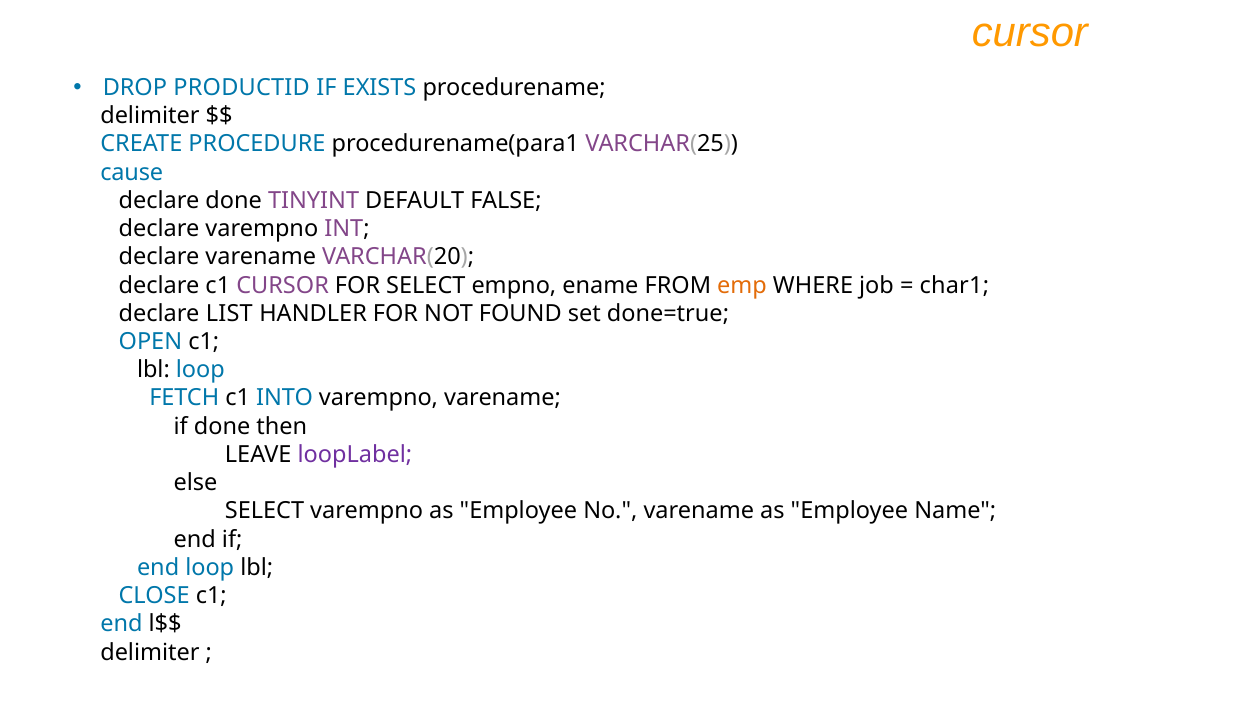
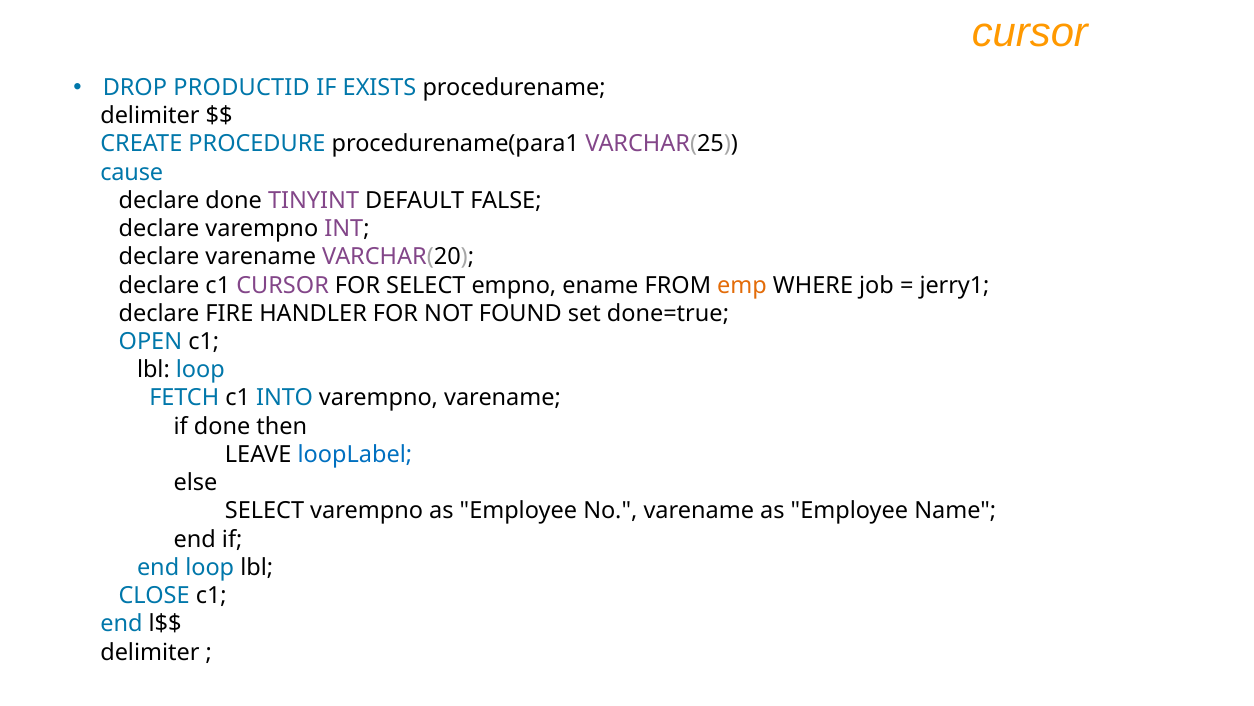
char1: char1 -> jerry1 (955, 285)
LIST: LIST -> FIRE (229, 313)
loopLabel colour: purple -> blue (355, 454)
